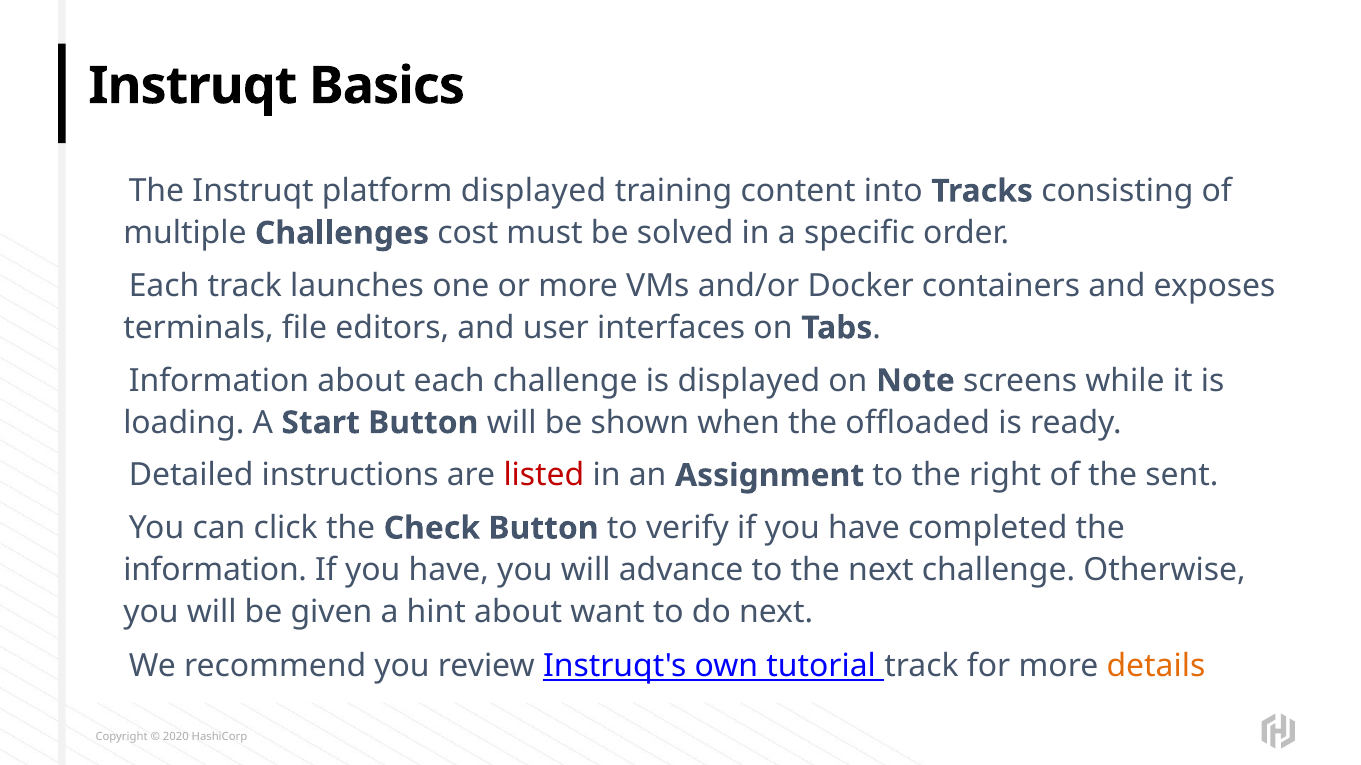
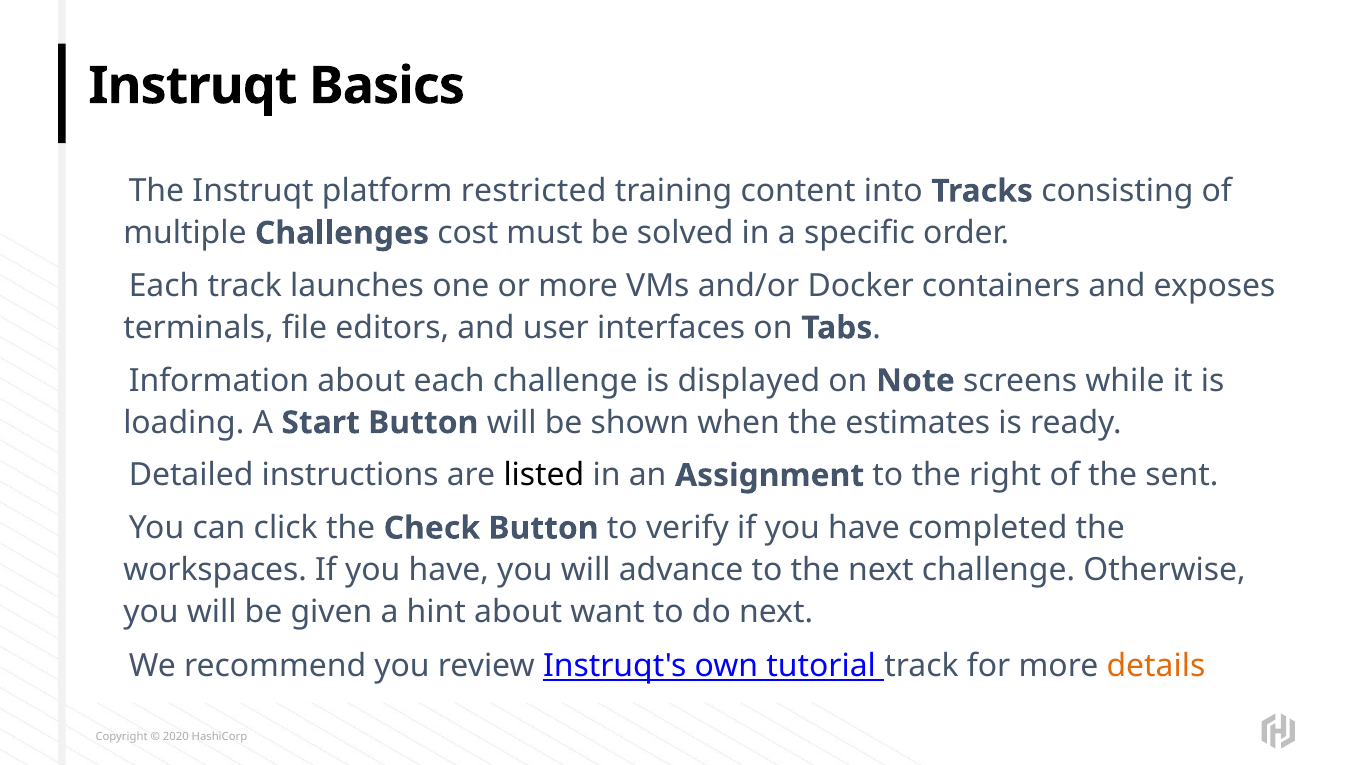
platform displayed: displayed -> restricted (534, 191)
offloaded: offloaded -> estimates (918, 423)
listed colour: red -> black (544, 476)
information: information -> workspaces (215, 571)
